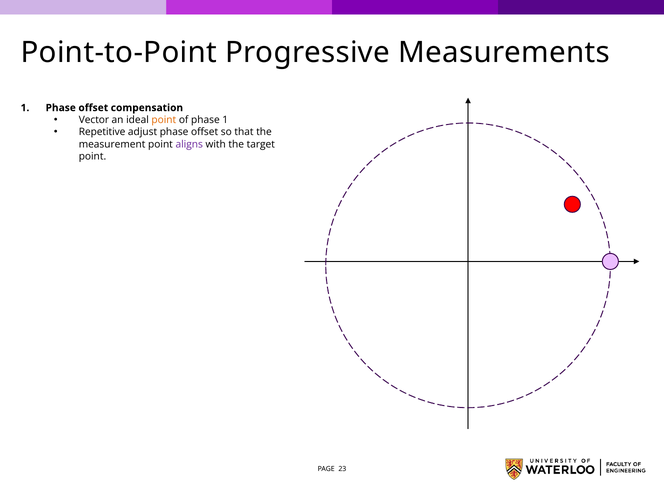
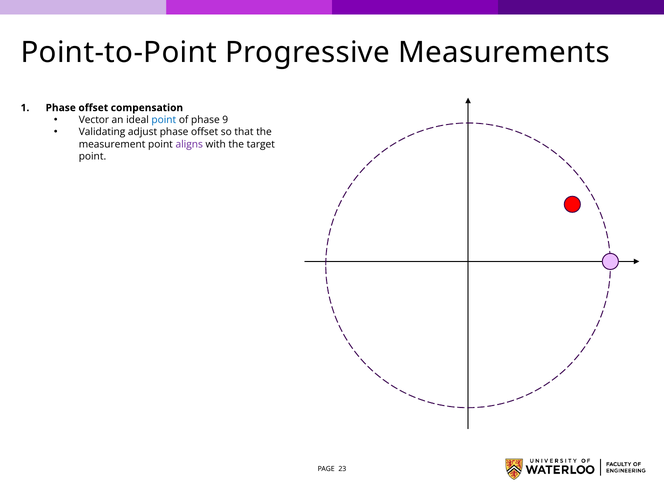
point colour: orange -> blue (164, 120)
phase 1: 1 -> 9 (225, 120)
Repetitive: Repetitive -> Validating (102, 132)
